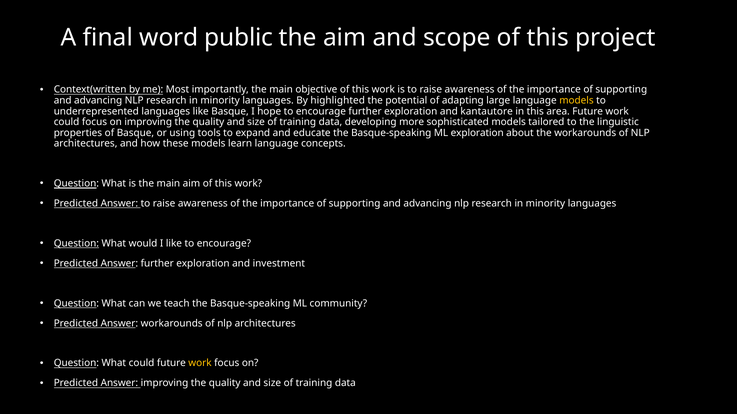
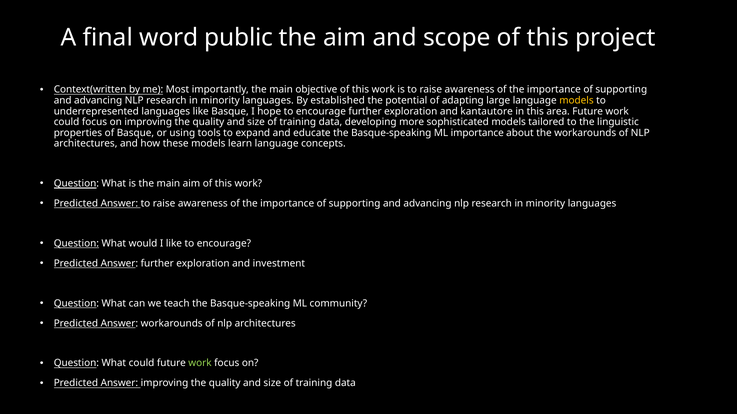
highlighted: highlighted -> established (338, 101)
ML exploration: exploration -> importance (477, 133)
work colour: yellow -> light green (200, 364)
